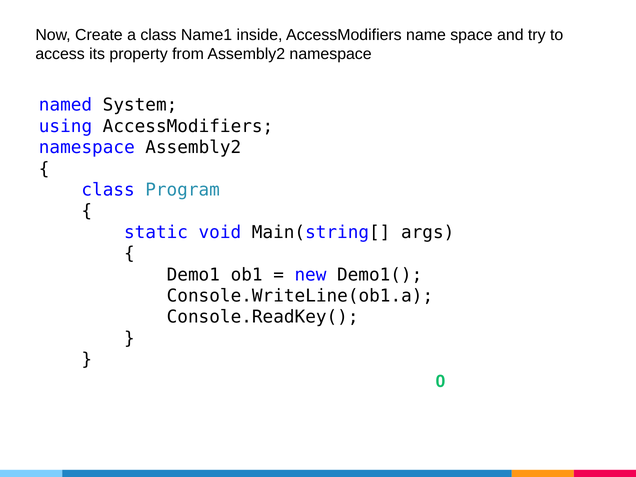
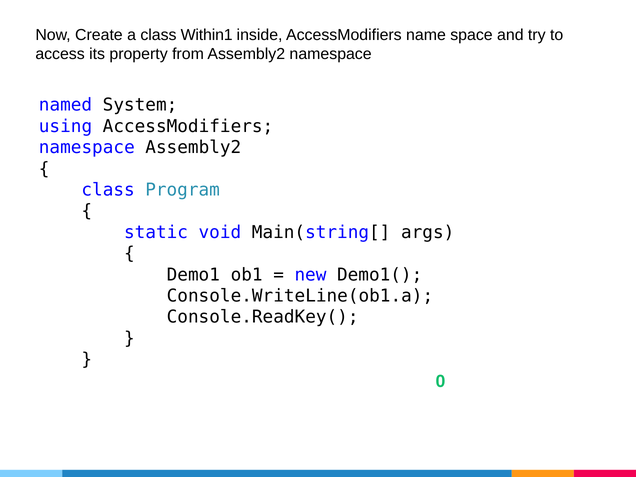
Name1: Name1 -> Within1 (207, 35)
